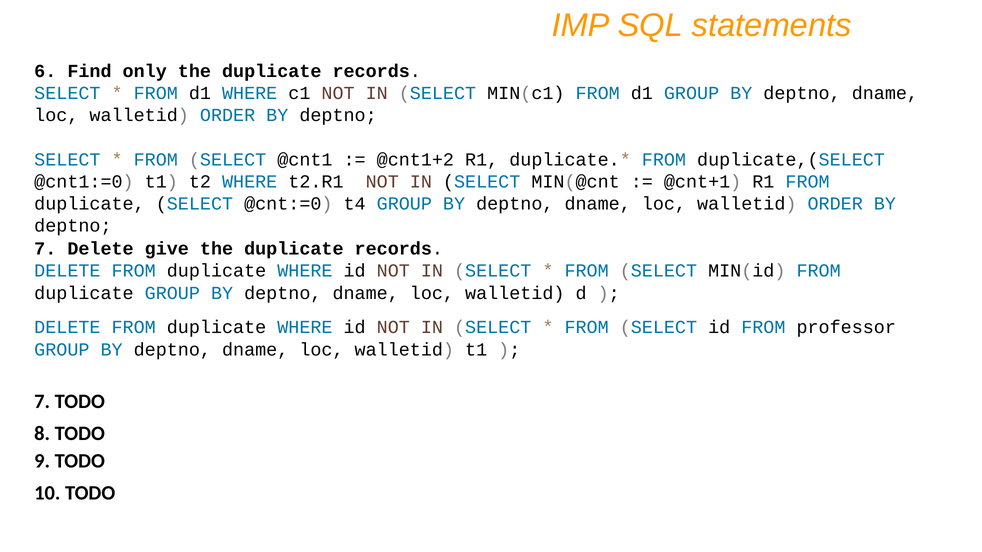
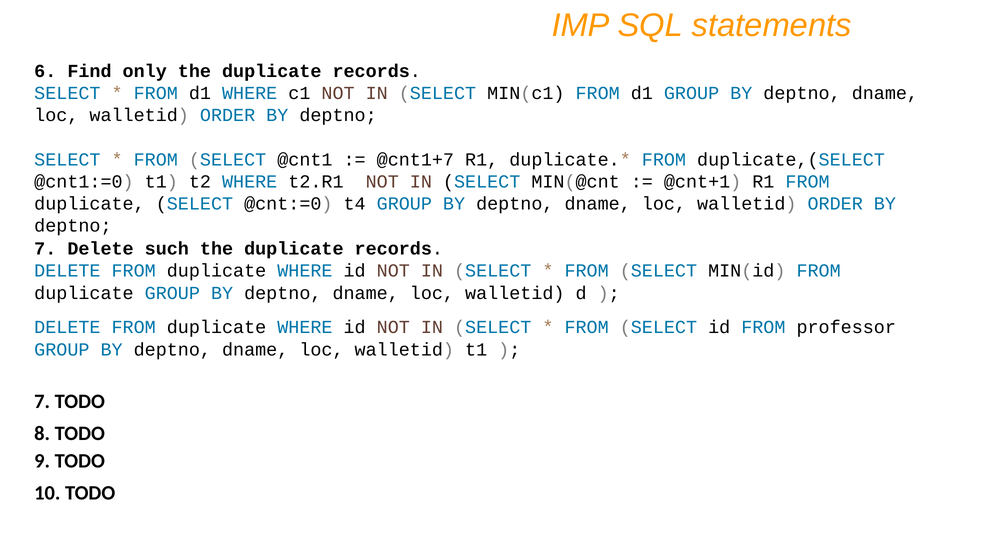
@cnt1+2: @cnt1+2 -> @cnt1+7 (415, 160)
give: give -> such (167, 249)
